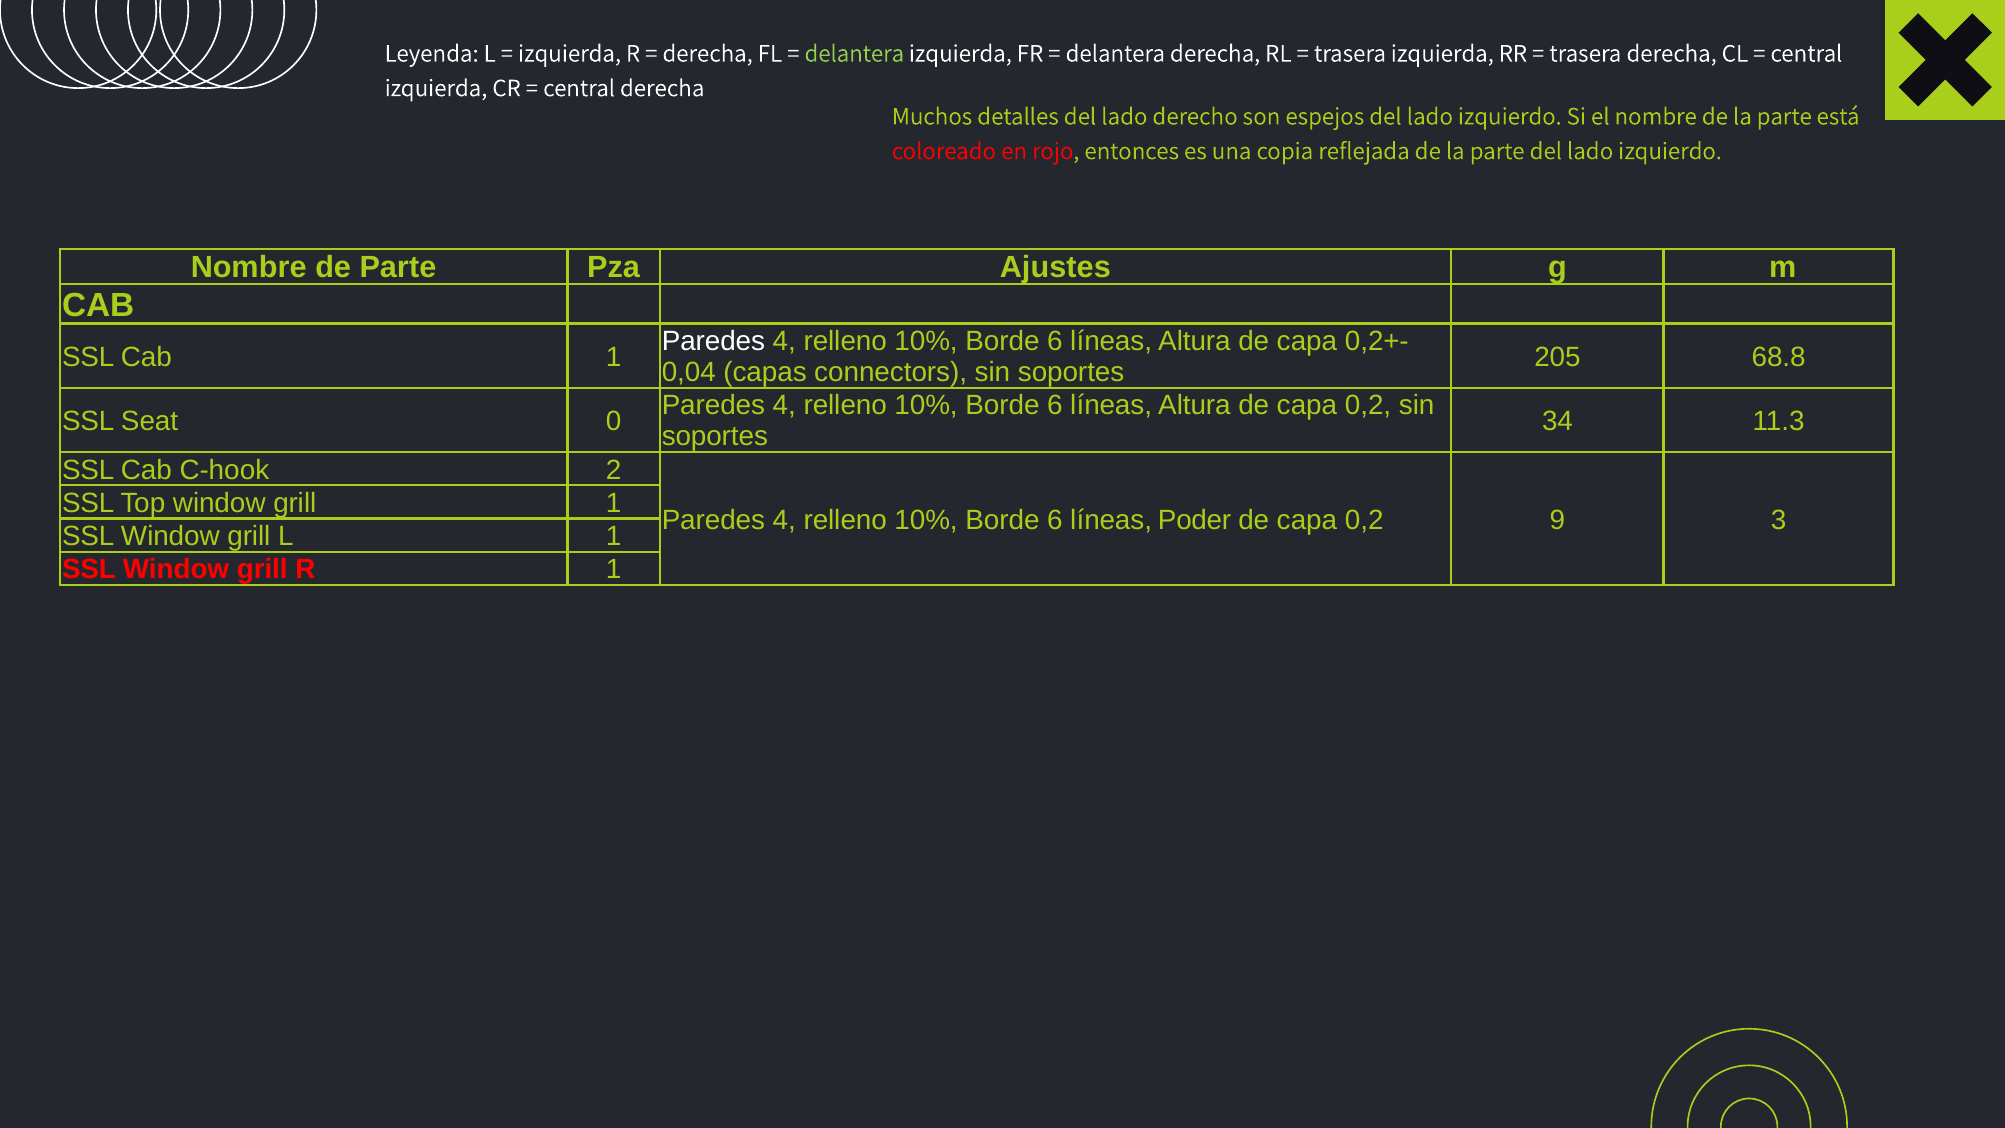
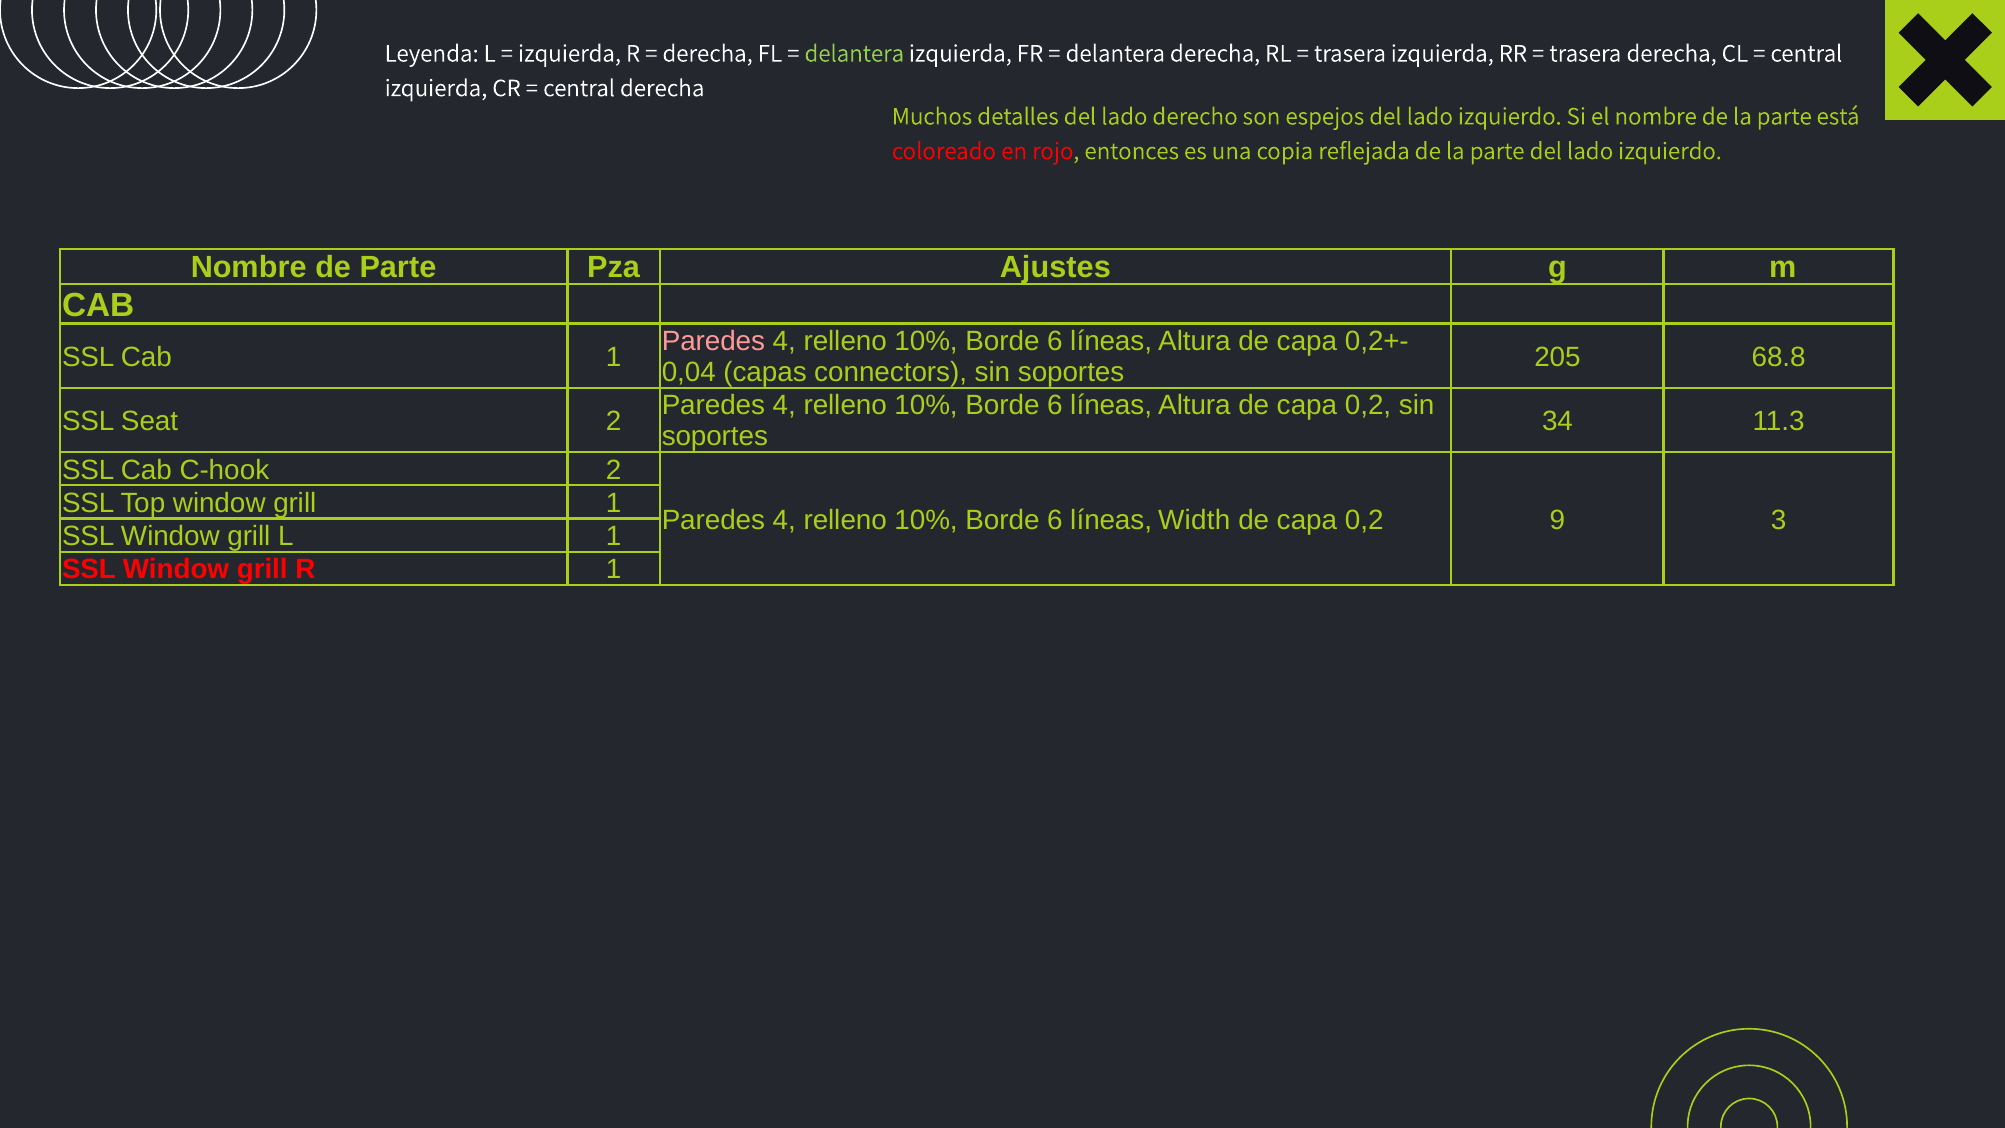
Paredes colour: white -> pink (713, 341)
Seat 0: 0 -> 2 (614, 421)
Poder: Poder -> Width (1194, 520)
